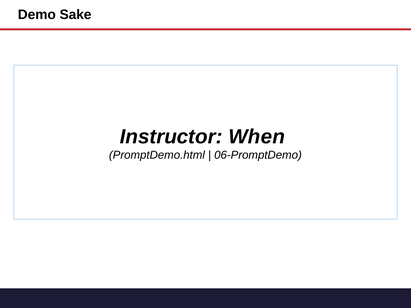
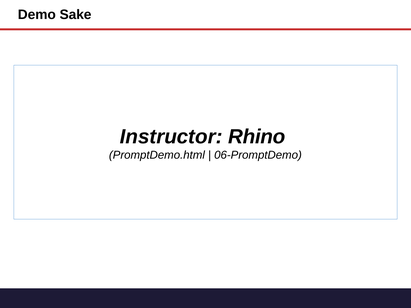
When: When -> Rhino (257, 137)
